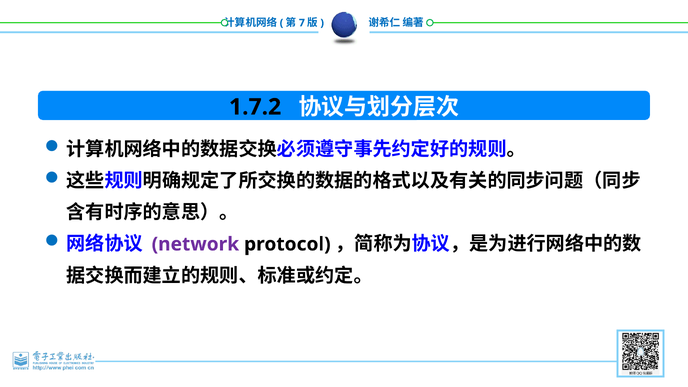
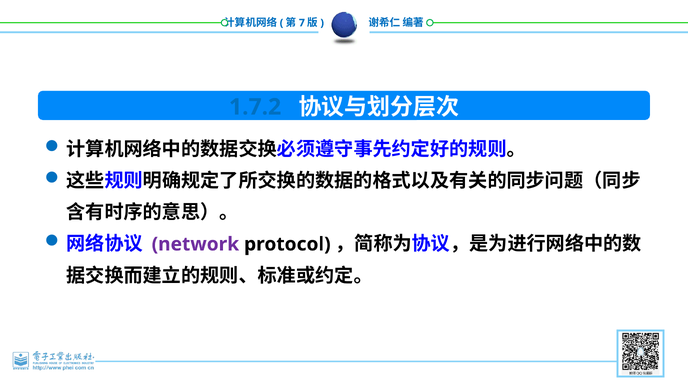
1.7.2 colour: black -> blue (255, 107)
